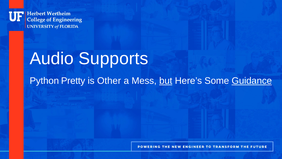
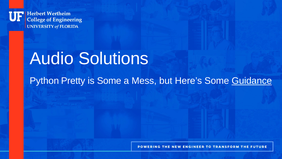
Supports: Supports -> Solutions (114, 58)
is Other: Other -> Some (109, 81)
but underline: present -> none (166, 81)
